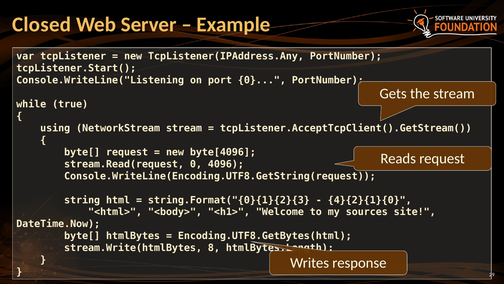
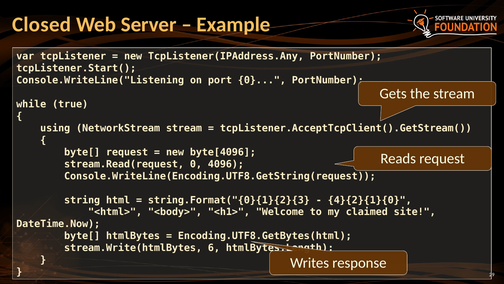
sources: sources -> claimed (367, 212)
8: 8 -> 6 (214, 248)
